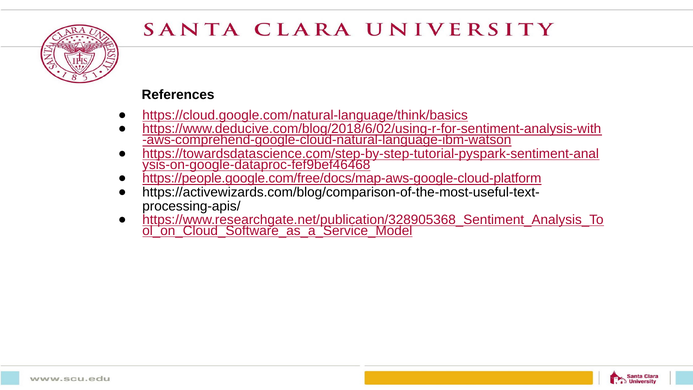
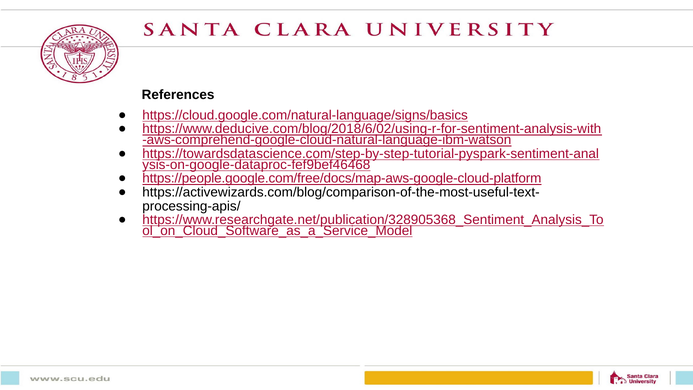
https://cloud.google.com/natural-language/think/basics: https://cloud.google.com/natural-language/think/basics -> https://cloud.google.com/natural-language/signs/basics (305, 115)
